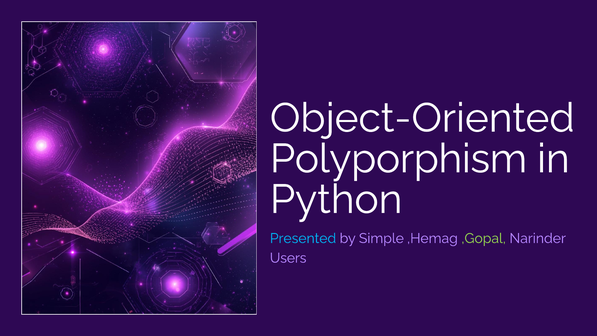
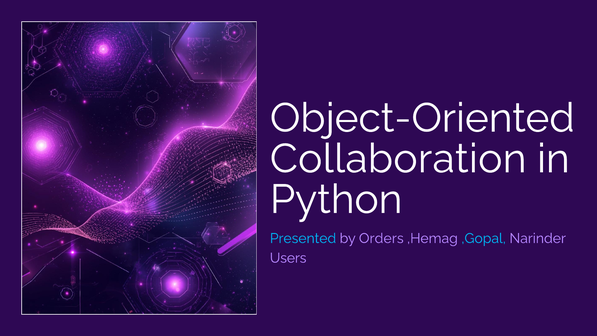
Polyporphism: Polyporphism -> Collaboration (398, 159)
Simple: Simple -> Orders (381, 238)
,Gopal colour: light green -> light blue (484, 238)
